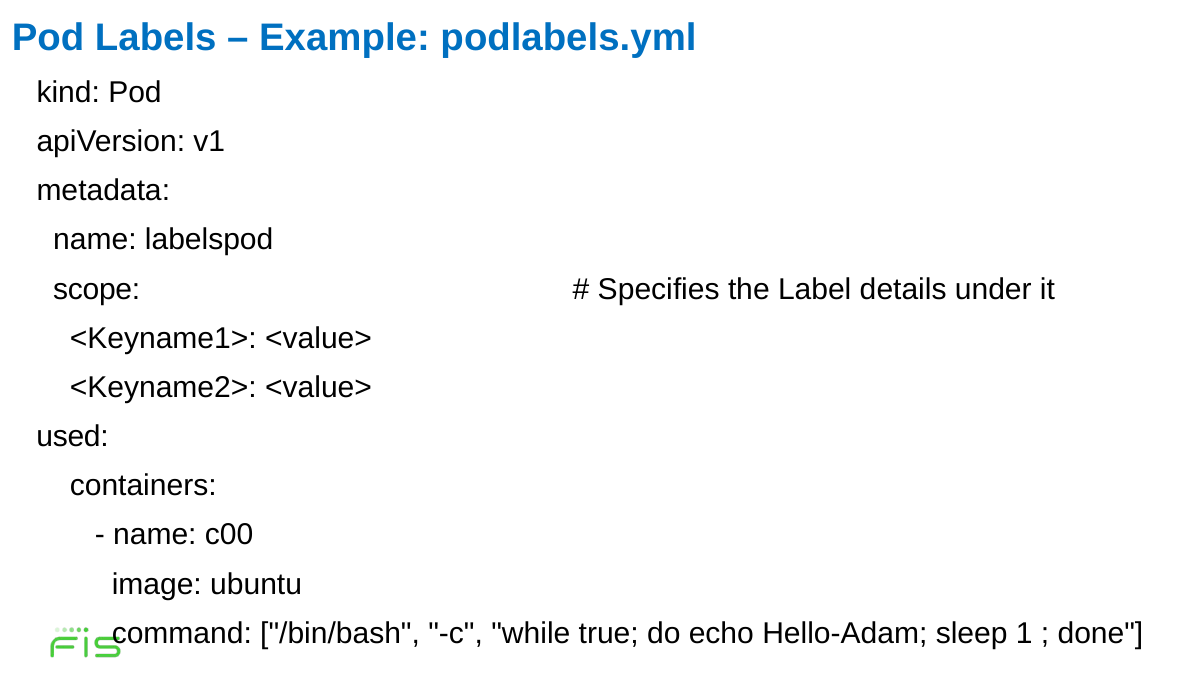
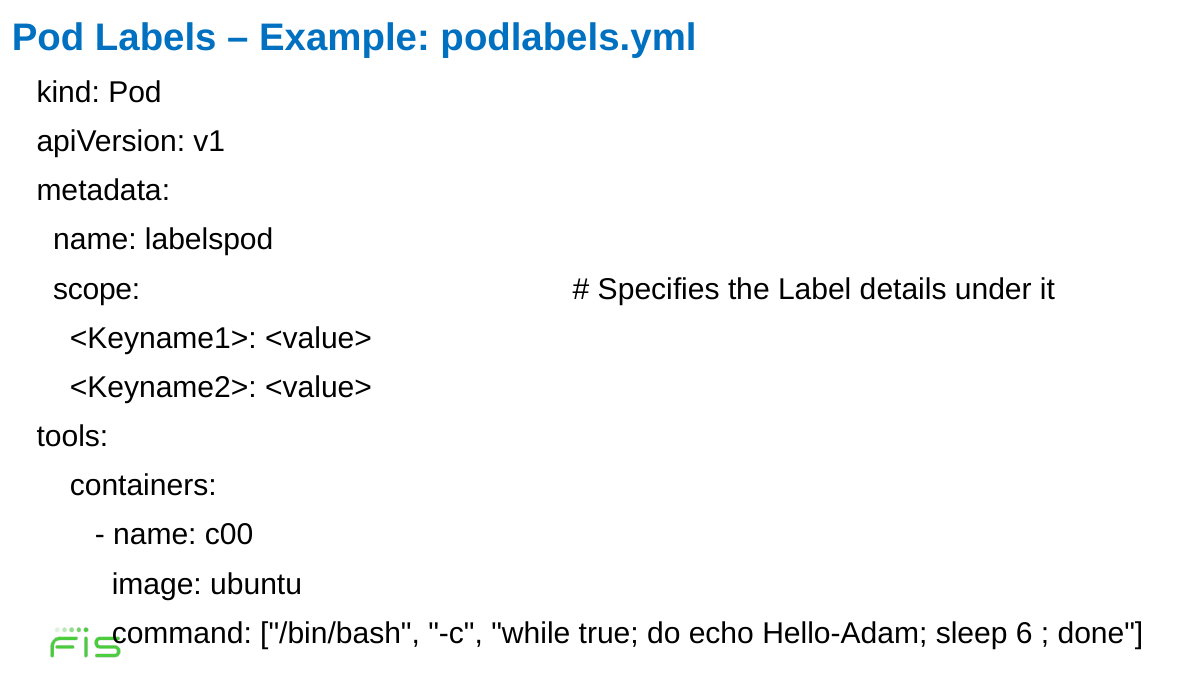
used: used -> tools (72, 437)
1: 1 -> 6 (1024, 633)
